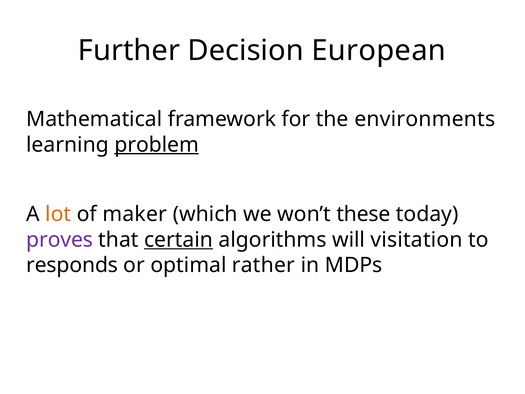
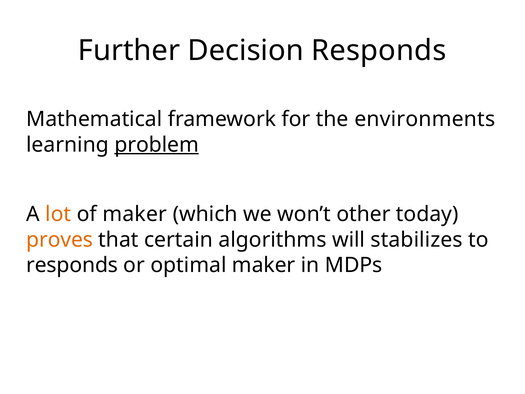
Decision European: European -> Responds (379, 51)
these: these -> other (363, 214)
proves colour: purple -> orange (60, 240)
certain underline: present -> none (179, 240)
visitation: visitation -> stabilizes (417, 240)
optimal rather: rather -> maker (264, 265)
